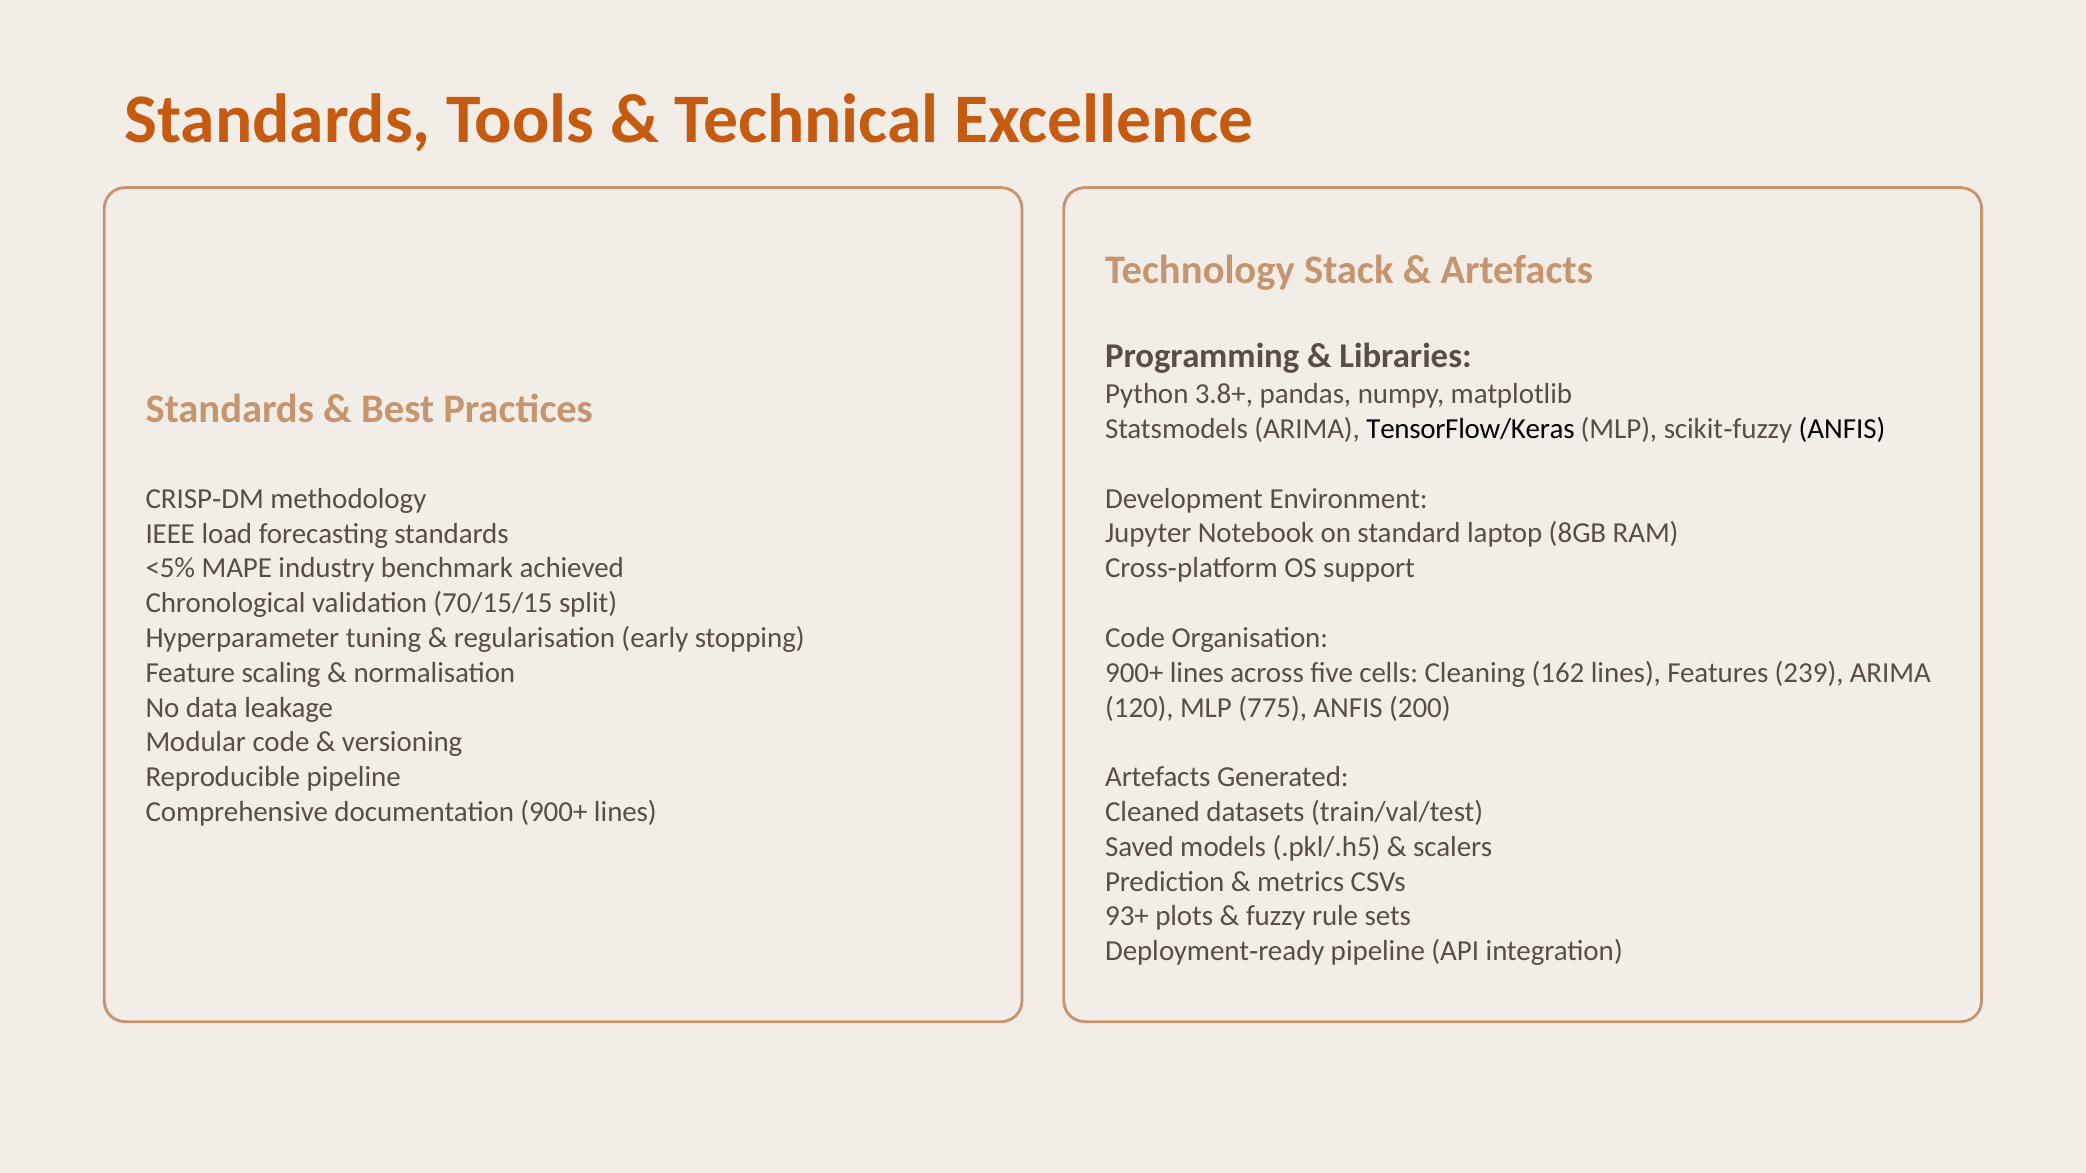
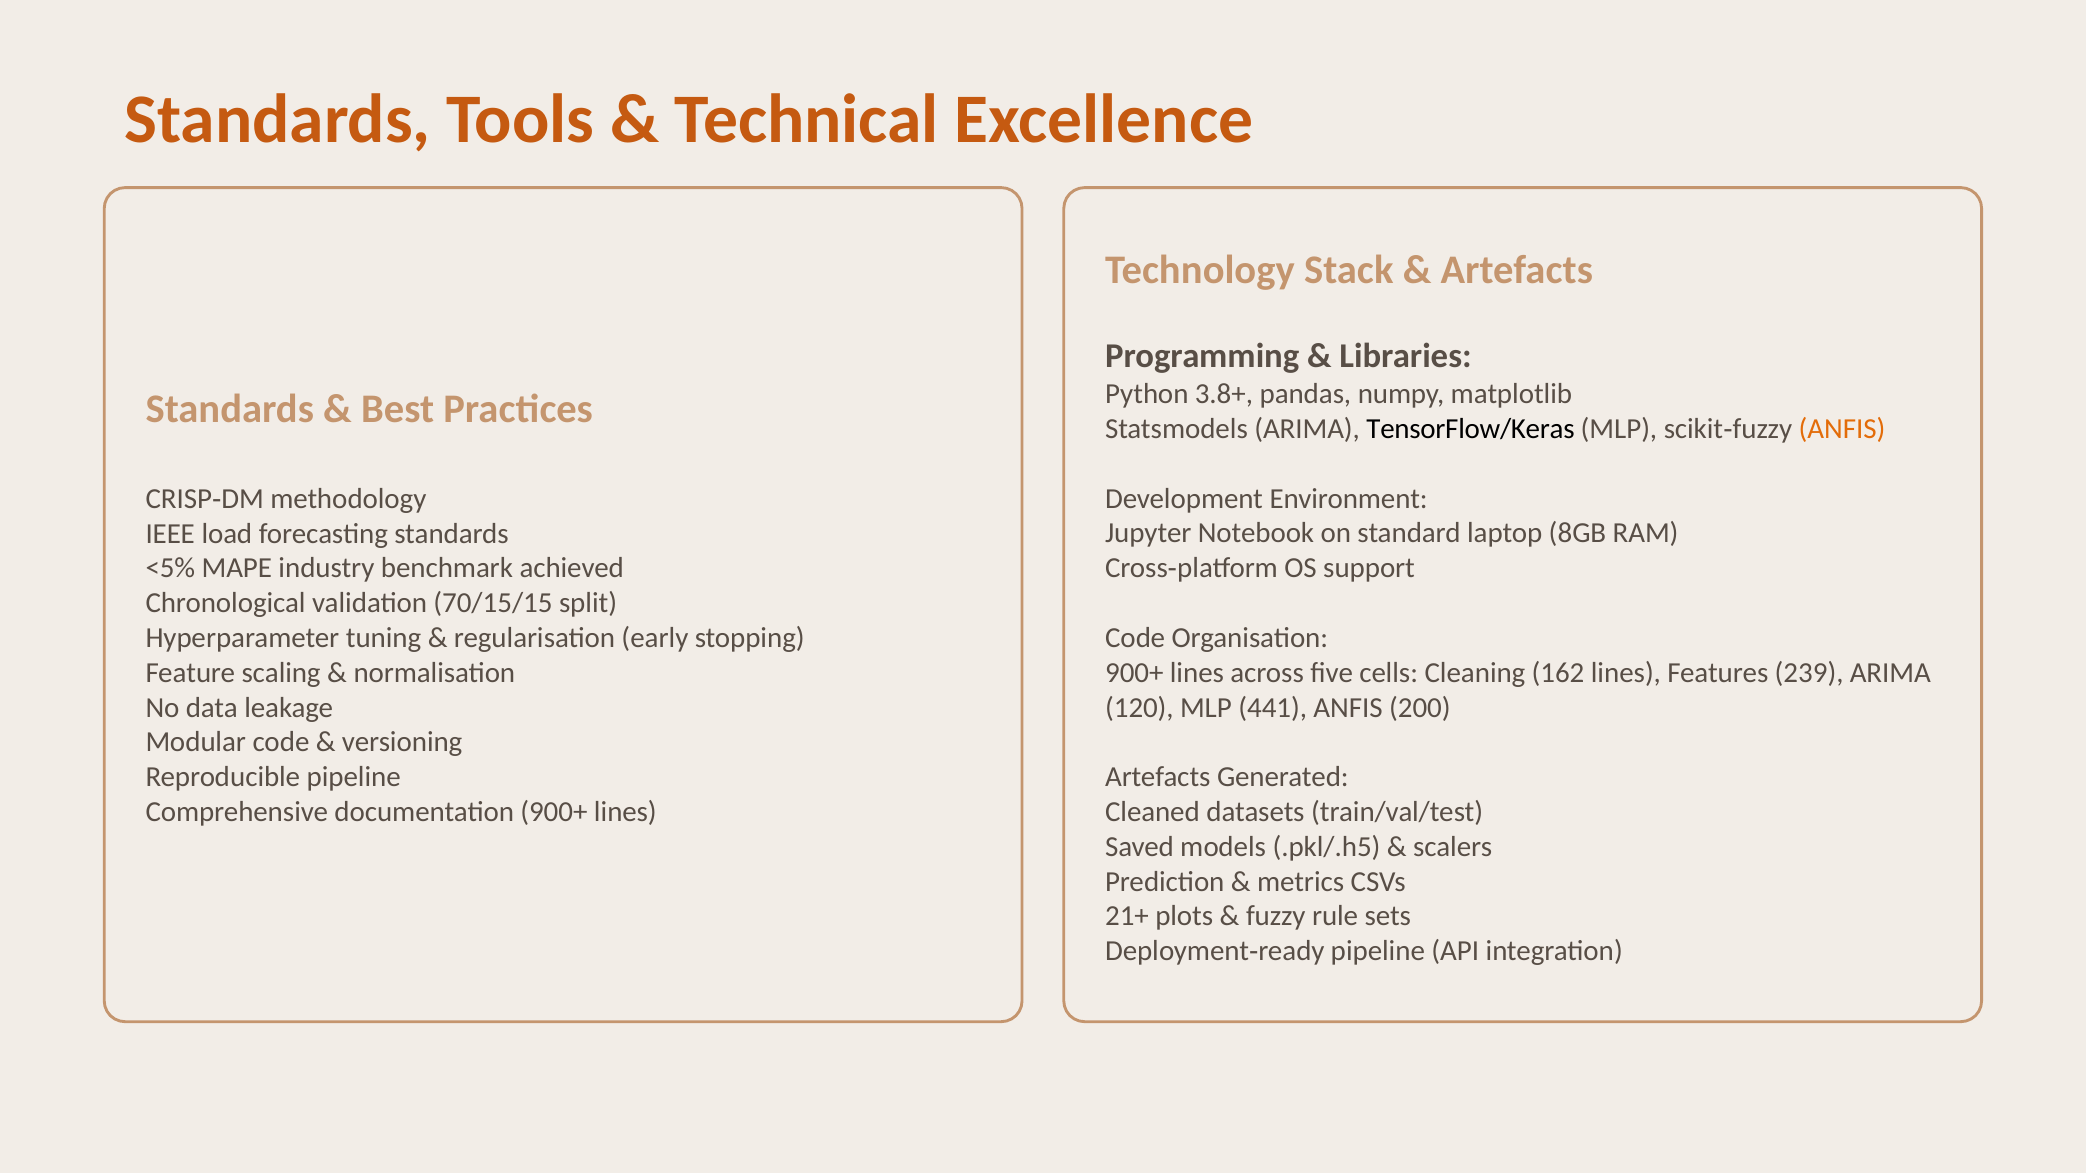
ANFIS colour: black -> orange (1842, 429)
775: 775 -> 441 (1273, 708)
93+: 93+ -> 21+ (1127, 917)
